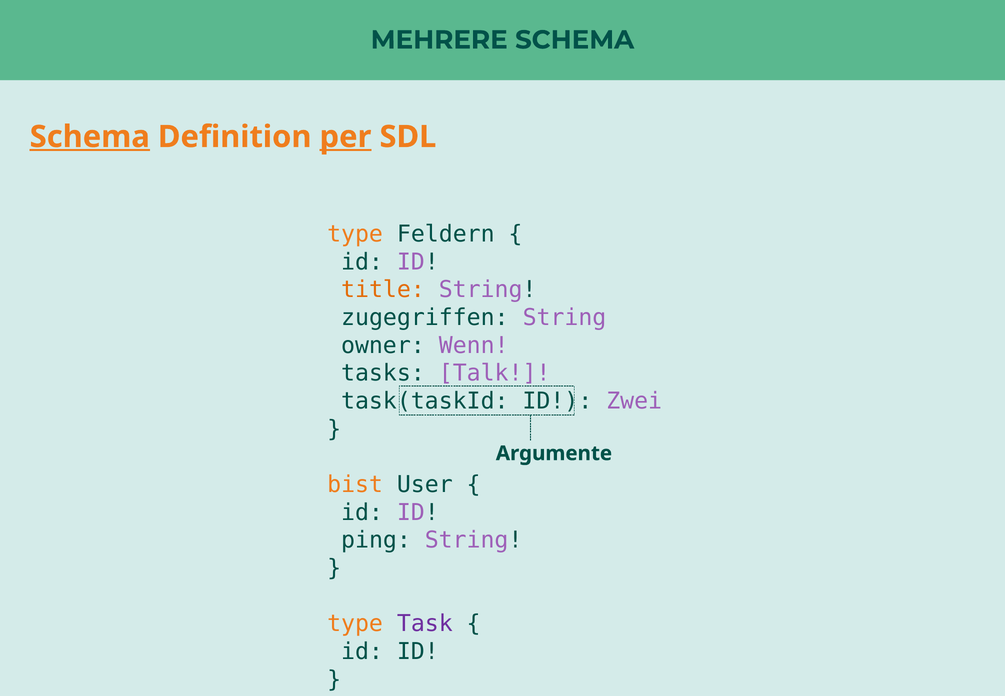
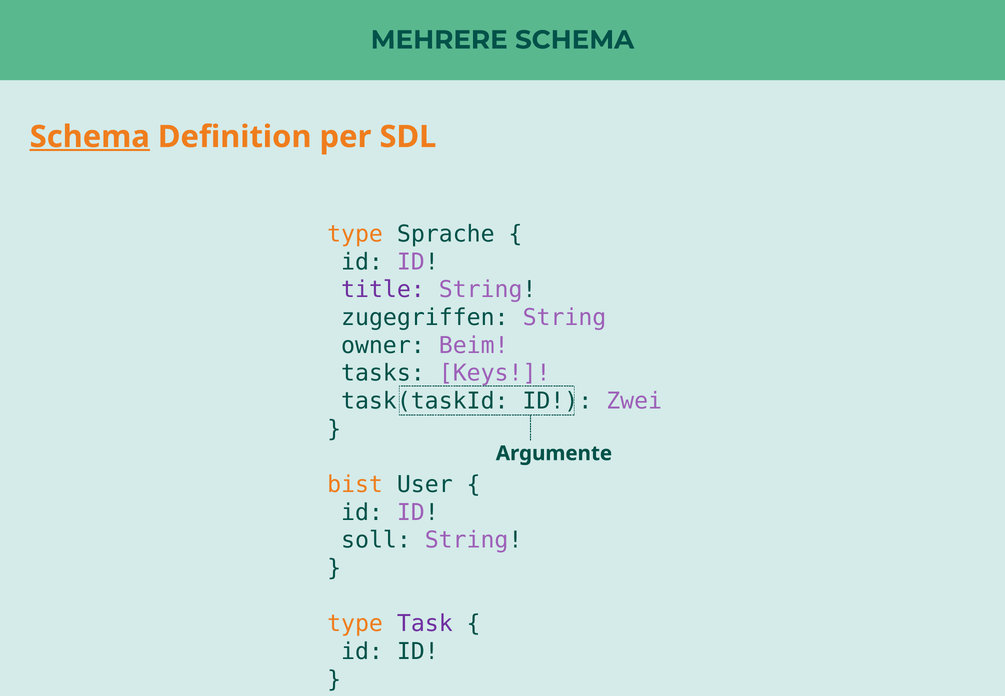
per underline: present -> none (345, 137)
Feldern: Feldern -> Sprache (446, 234)
title colour: orange -> purple (383, 290)
Wenn: Wenn -> Beim (474, 345)
Talk: Talk -> Keys (495, 373)
ping: ping -> soll (376, 540)
